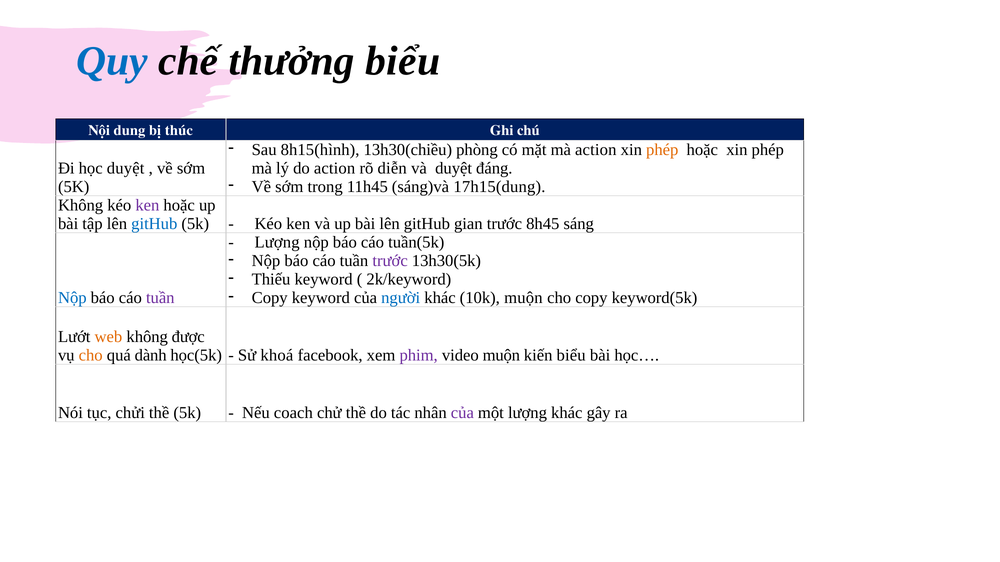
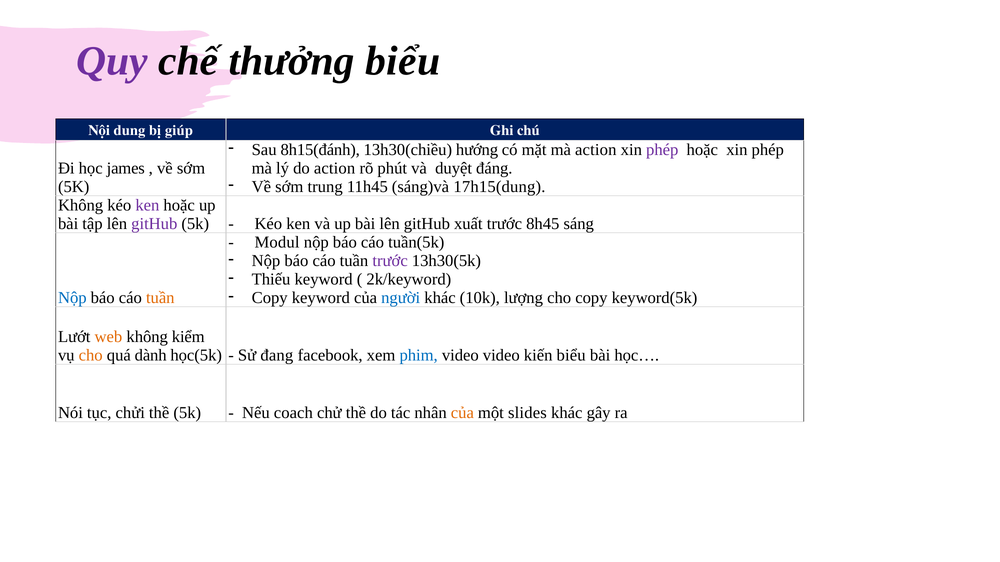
Quy colour: blue -> purple (112, 61)
thúc: thúc -> giúp (179, 131)
8h15(hình: 8h15(hình -> 8h15(đánh (320, 150)
phòng: phòng -> hướng (477, 150)
phép colour: orange -> purple (662, 150)
học duyệt: duyệt -> james (126, 168)
diễn: diễn -> phút (392, 168)
trong: trong -> trung (325, 187)
gitHub colour: blue -> purple (154, 224)
gian: gian -> xuất (468, 224)
Lượng: Lượng -> Modul (277, 242)
10k muộn: muộn -> lượng (524, 298)
tuần colour: purple -> orange (160, 298)
được: được -> kiểm (188, 337)
khoá: khoá -> đang (277, 355)
phim colour: purple -> blue (419, 355)
video muộn: muộn -> video (501, 355)
của colour: purple -> orange (462, 413)
một lượng: lượng -> slides (527, 413)
